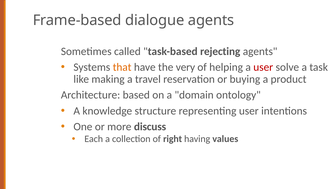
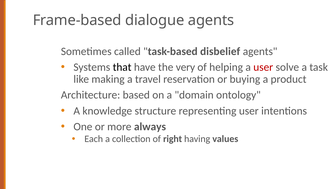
rejecting: rejecting -> disbelief (220, 51)
that colour: orange -> black (122, 67)
discuss: discuss -> always (150, 127)
